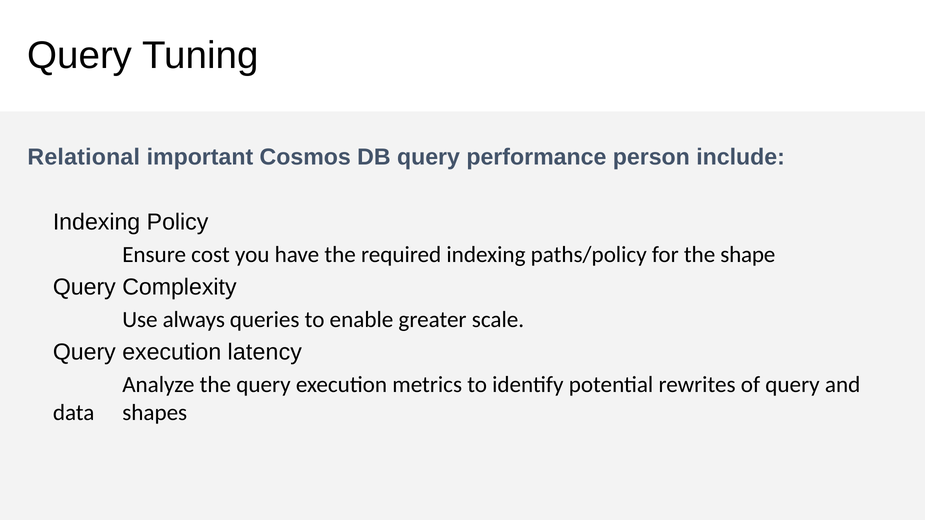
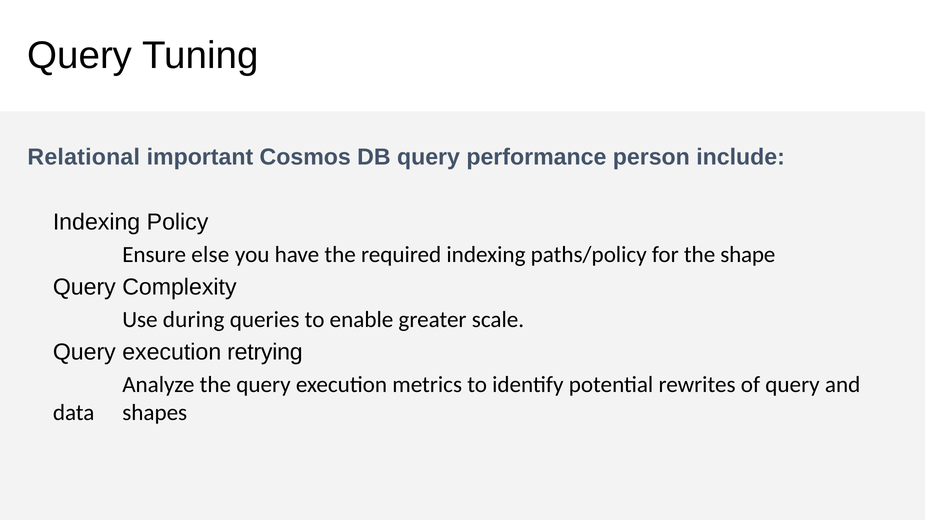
cost: cost -> else (210, 255)
always: always -> during (194, 320)
latency: latency -> retrying (265, 352)
